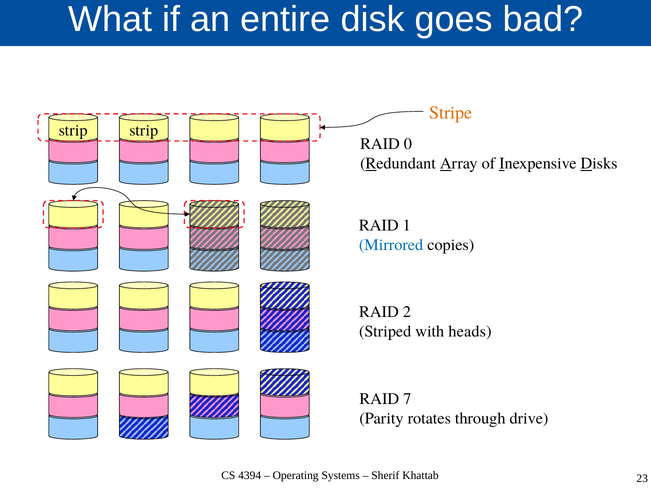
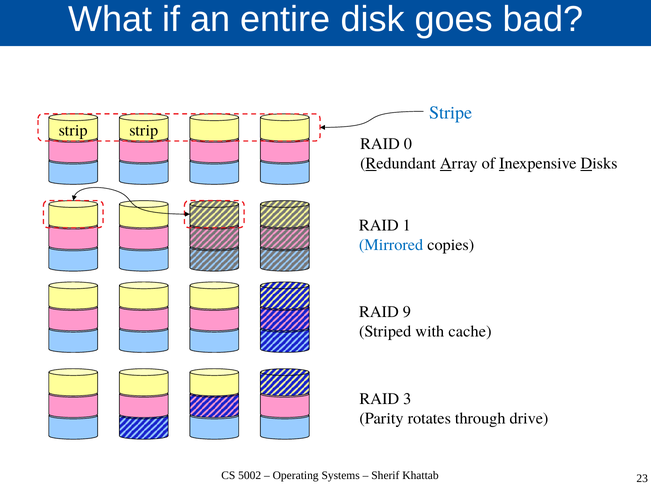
Stripe colour: orange -> blue (451, 113)
2: 2 -> 9 (407, 312)
heads: heads -> cache (470, 332)
7: 7 -> 3 (407, 399)
4394: 4394 -> 5002 (250, 476)
